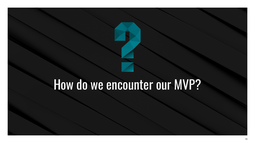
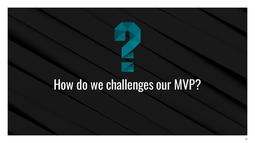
encounter: encounter -> challenges (130, 86)
